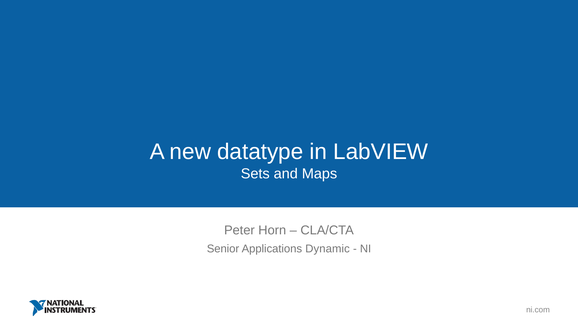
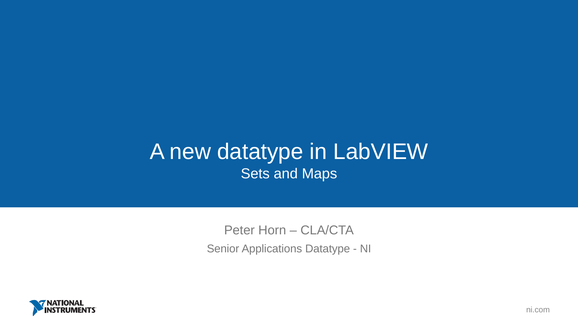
Applications Dynamic: Dynamic -> Datatype (328, 249)
